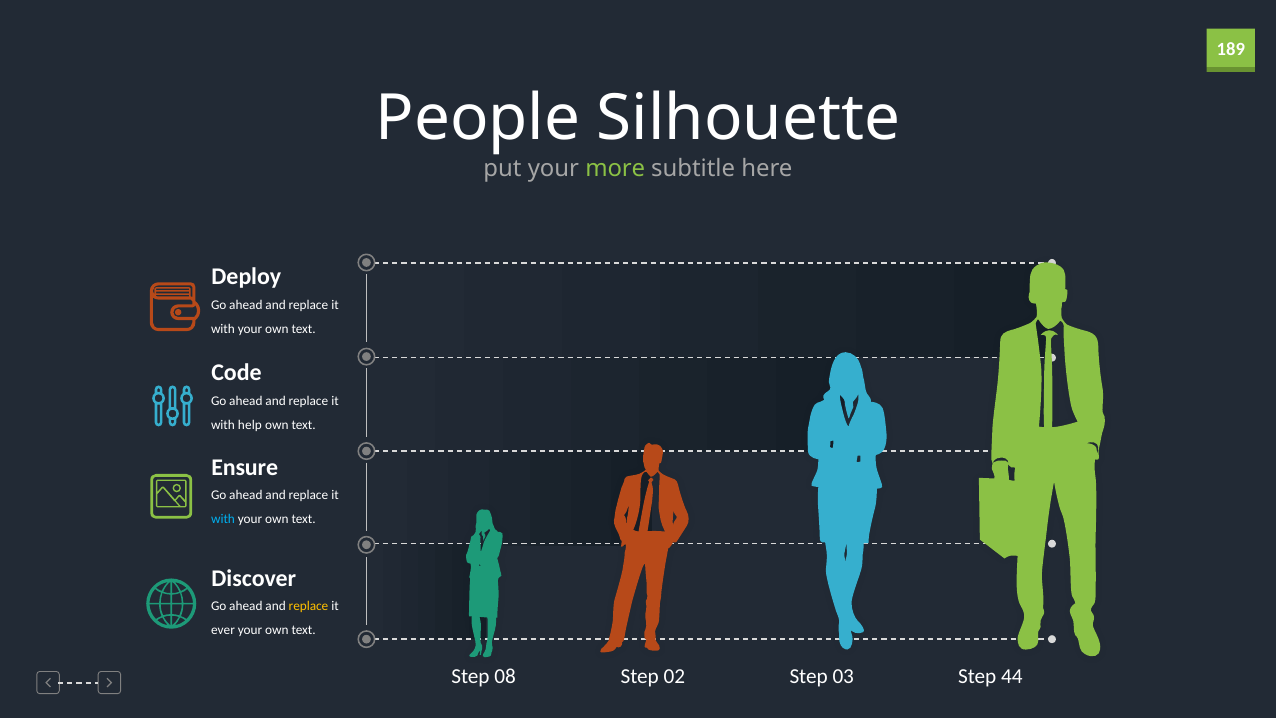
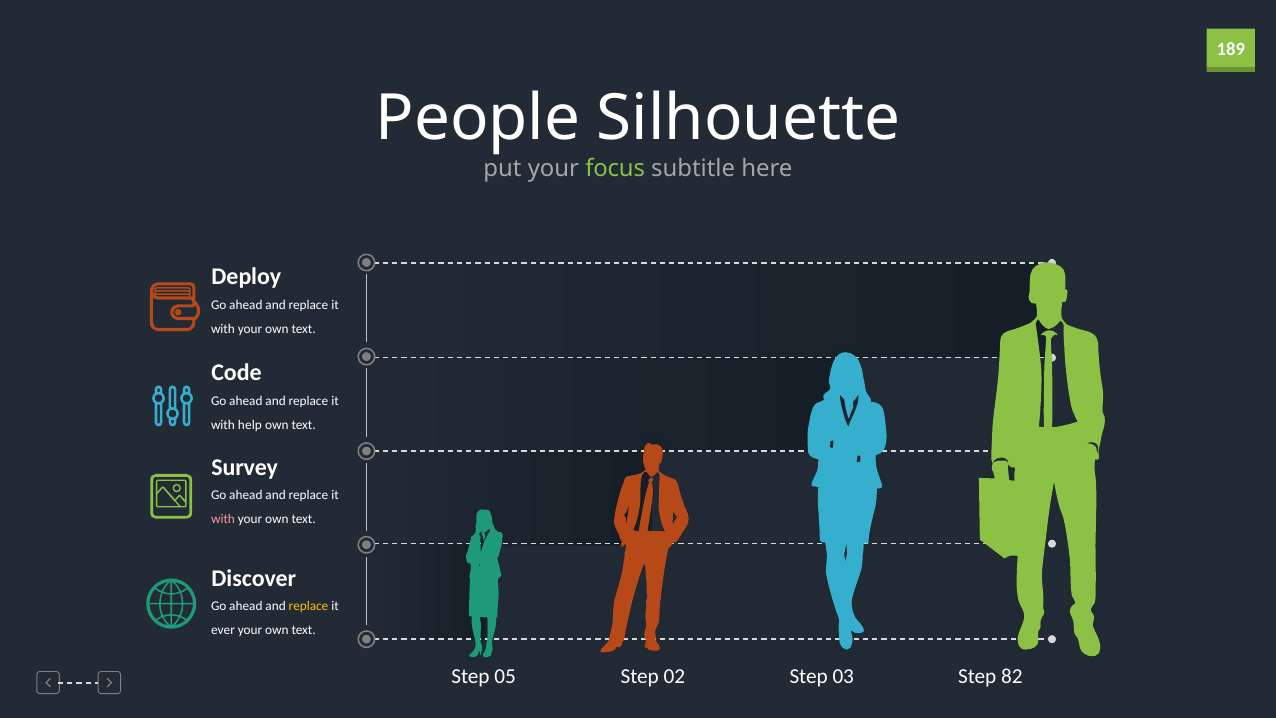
more: more -> focus (615, 169)
Ensure: Ensure -> Survey (245, 468)
with colour: light blue -> pink (223, 519)
08: 08 -> 05 (505, 676)
44: 44 -> 82 (1012, 676)
